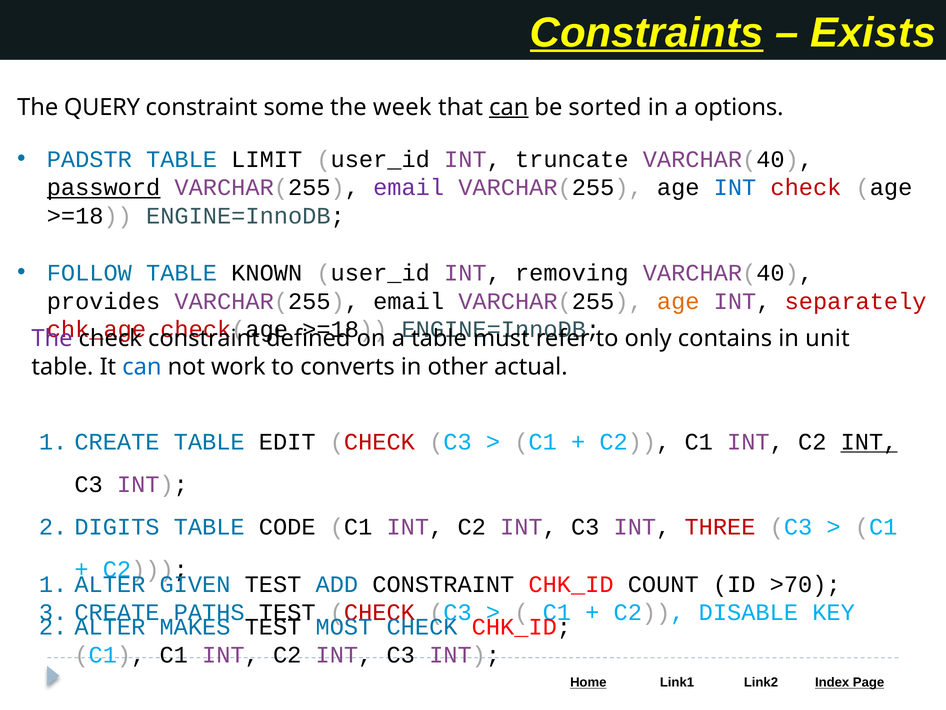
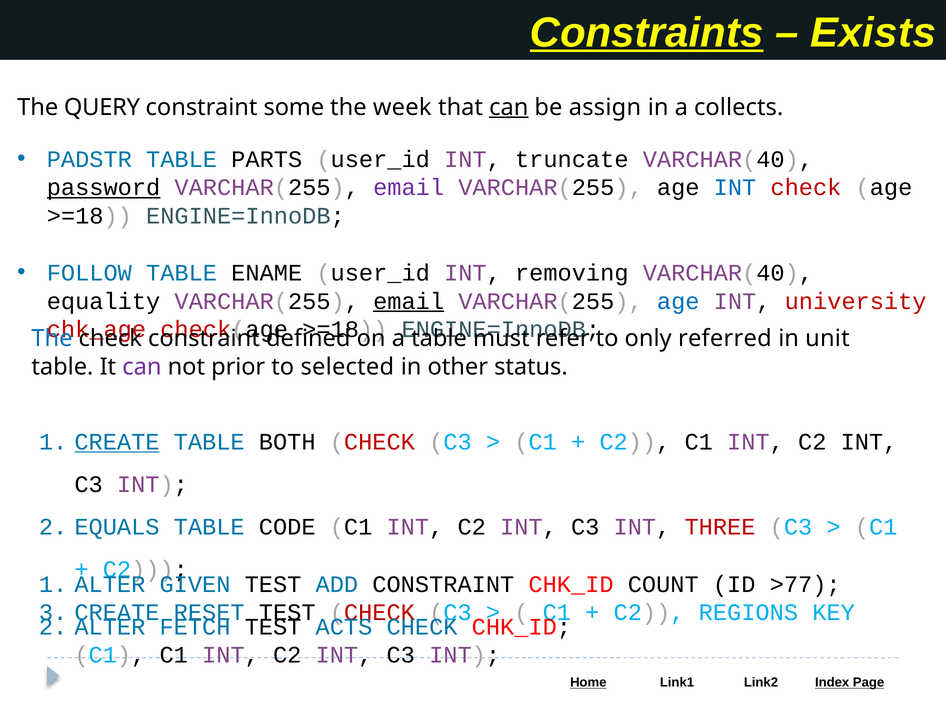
sorted: sorted -> assign (605, 107)
options: options -> collects (739, 107)
LIMIT: LIMIT -> PARTS (267, 159)
KNOWN: KNOWN -> ENAME (267, 273)
provides: provides -> equality (104, 301)
email underline: none -> present (409, 301)
age colour: orange -> blue (678, 301)
separately: separately -> university (856, 301)
The colour: purple -> blue (52, 338)
contains: contains -> referred (725, 338)
can colour: blue -> purple (142, 367)
work: work -> prior (238, 367)
converts: converts -> selected (347, 367)
actual: actual -> status (531, 367)
CREATE underline: none -> present (117, 442)
EDIT: EDIT -> BOTH (287, 442)
INT underline: present -> none (869, 442)
DIGITS: DIGITS -> EQUALS (117, 527)
>70: >70 -> >77 (805, 584)
PATHS: PATHS -> RESET (209, 612)
DISABLE: DISABLE -> REGIONS (748, 612)
MAKES: MAKES -> FETCH (195, 626)
MOST: MOST -> ACTS (344, 626)
